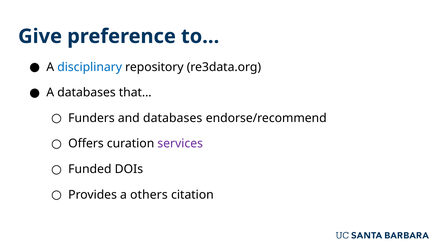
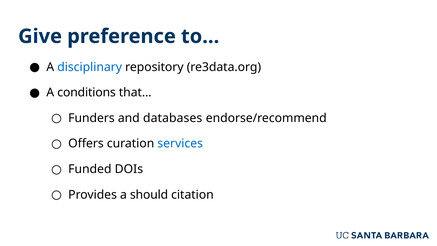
A databases: databases -> conditions (87, 93)
services colour: purple -> blue (180, 144)
others: others -> should (149, 195)
